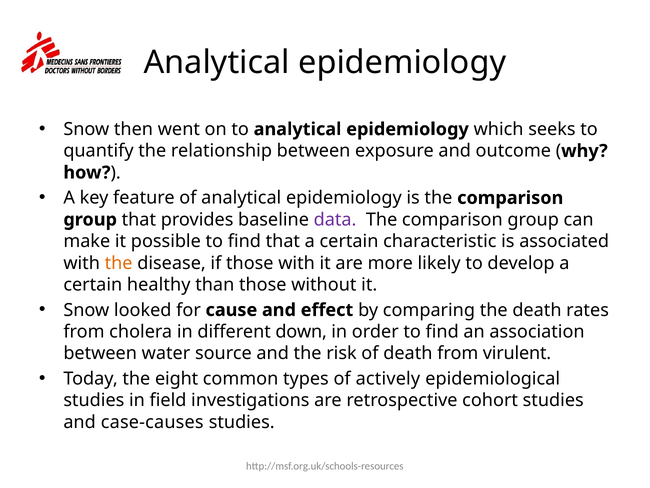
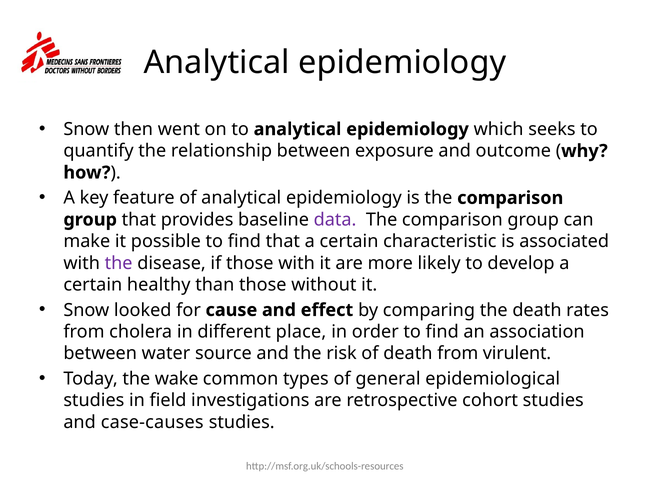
the colour: orange -> purple (119, 263)
down: down -> place (301, 331)
eight: eight -> wake (177, 378)
actively: actively -> general (388, 378)
